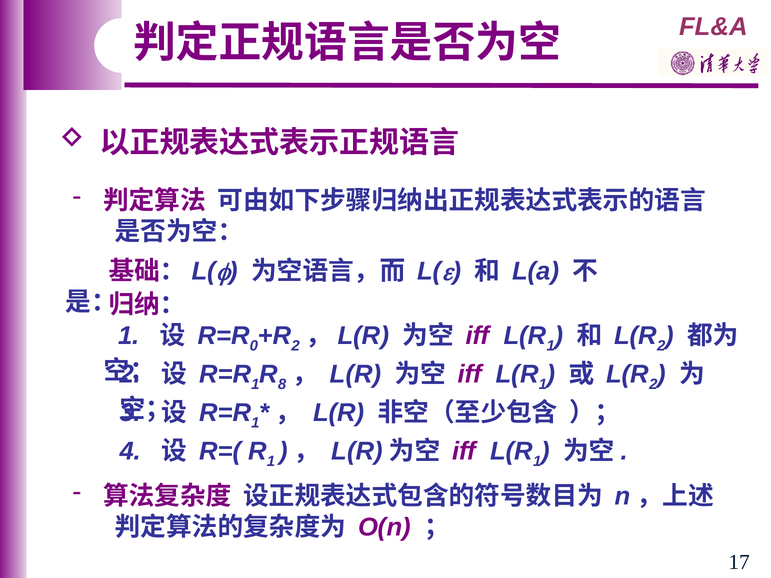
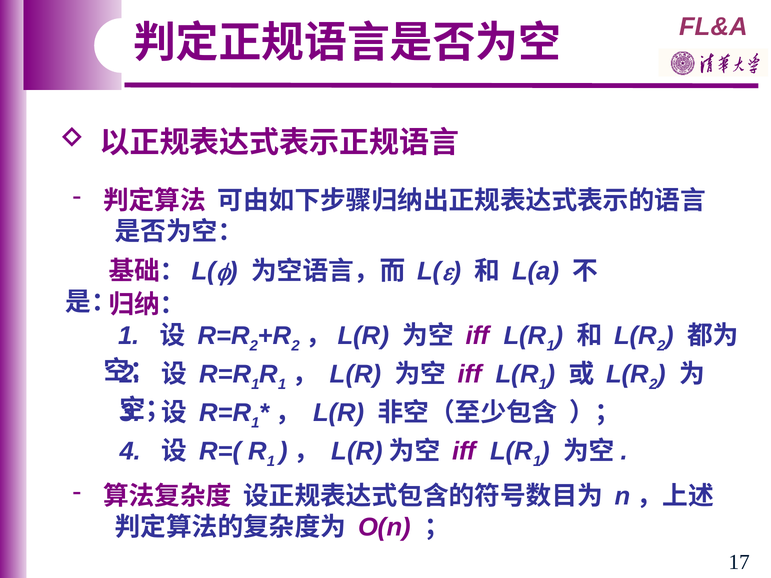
0: 0 -> 2 (254, 346)
8: 8 -> 1 (282, 384)
